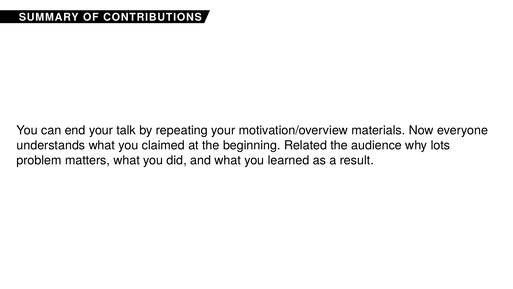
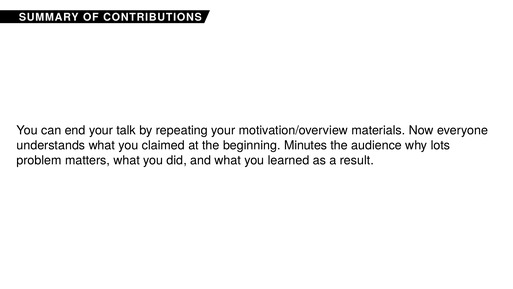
Related: Related -> Minutes (306, 145)
